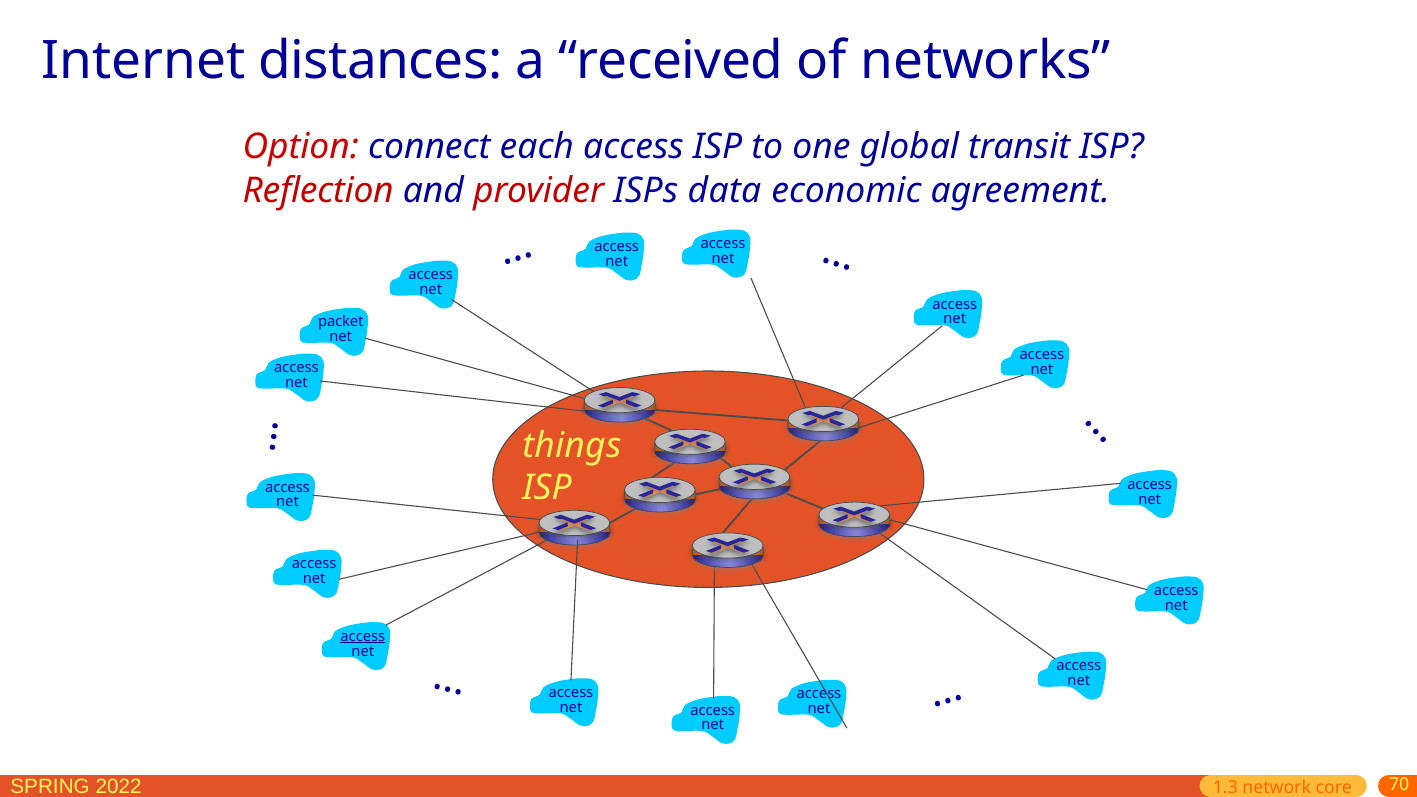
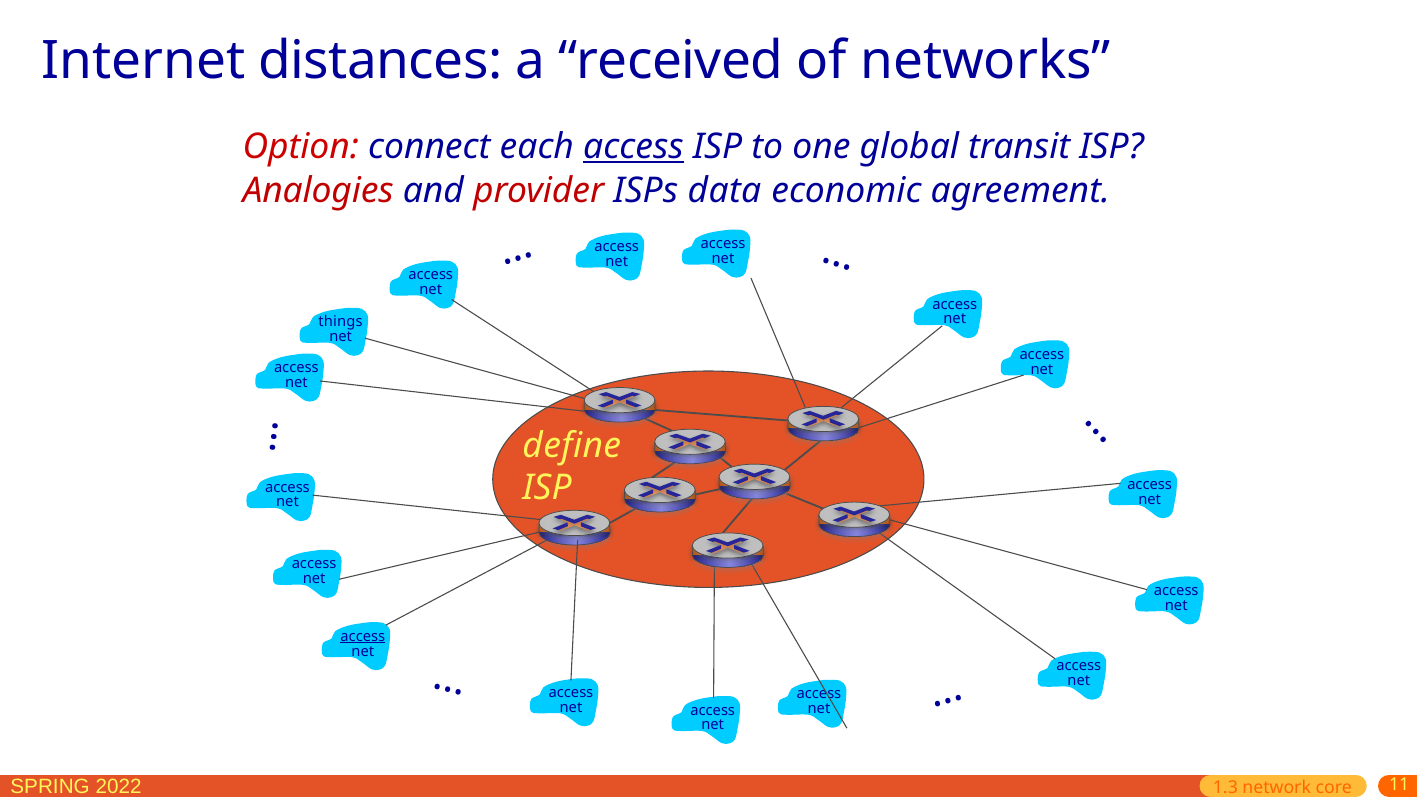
access underline: none -> present (633, 147)
Reflection: Reflection -> Analogies (318, 190)
packet: packet -> things (341, 322)
things: things -> define (572, 446)
70: 70 -> 11 (1399, 784)
